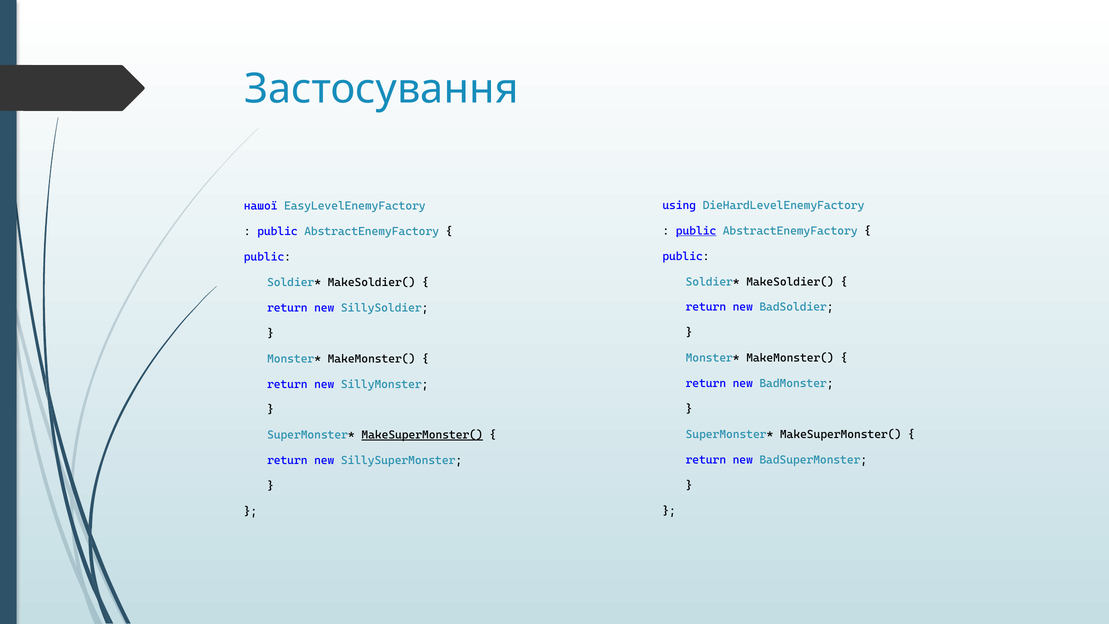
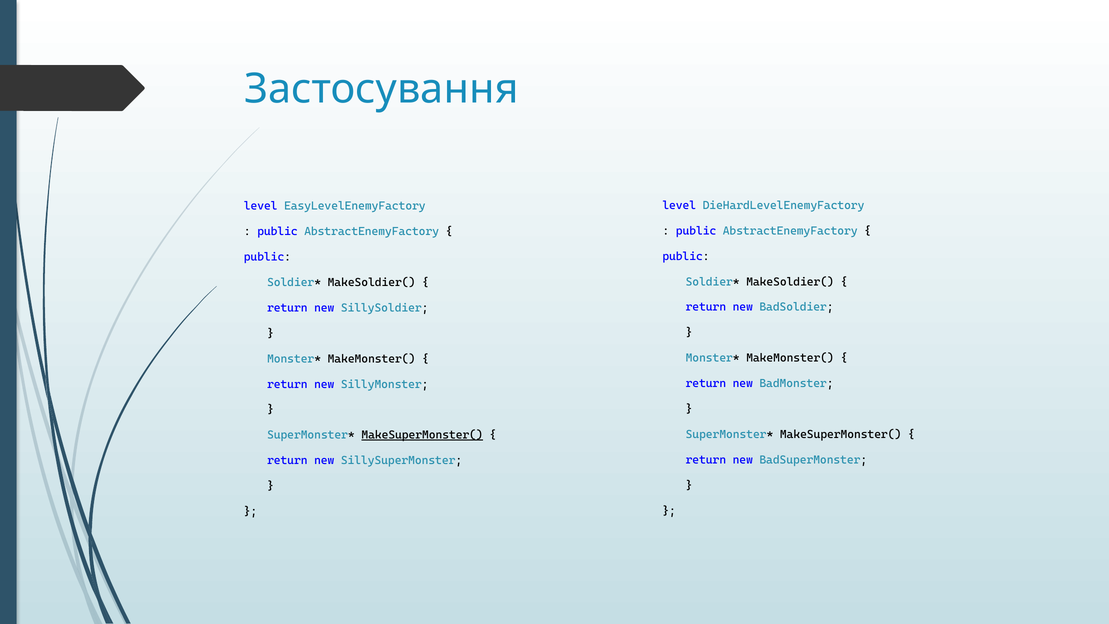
using: using -> level (679, 205)
нашої: нашої -> level (261, 206)
public underline: present -> none (696, 231)
